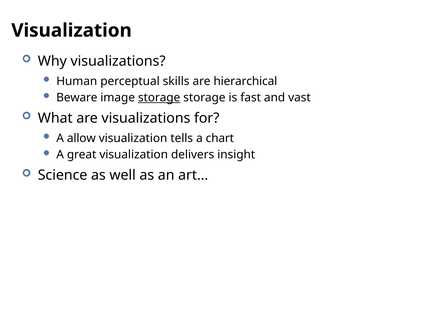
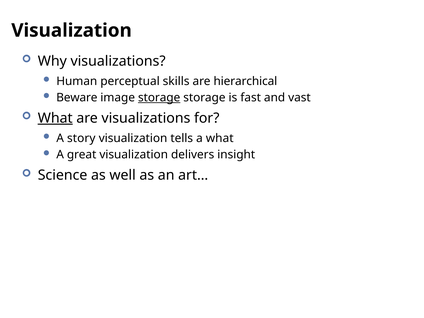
What underline: none -> present (55, 118)
allow: allow -> story (81, 138)
a chart: chart -> what (220, 138)
